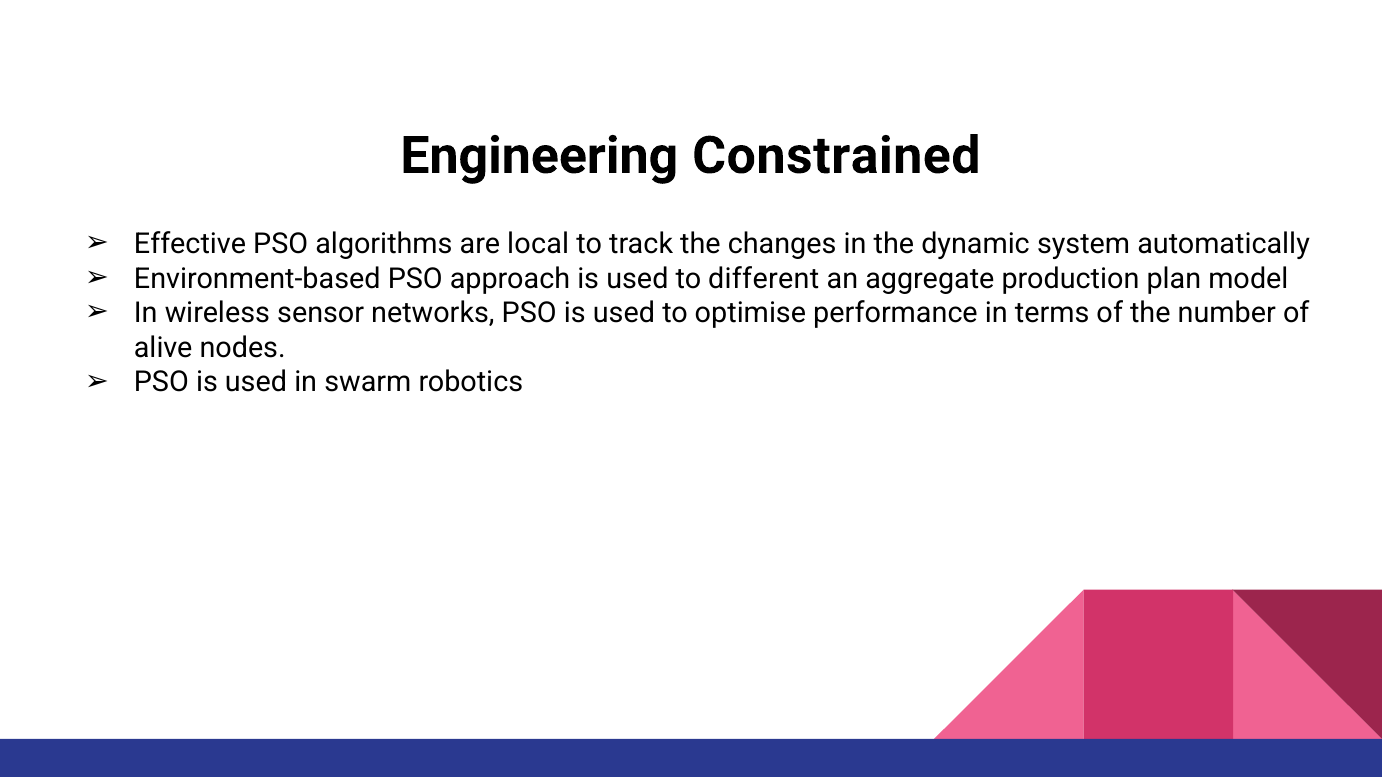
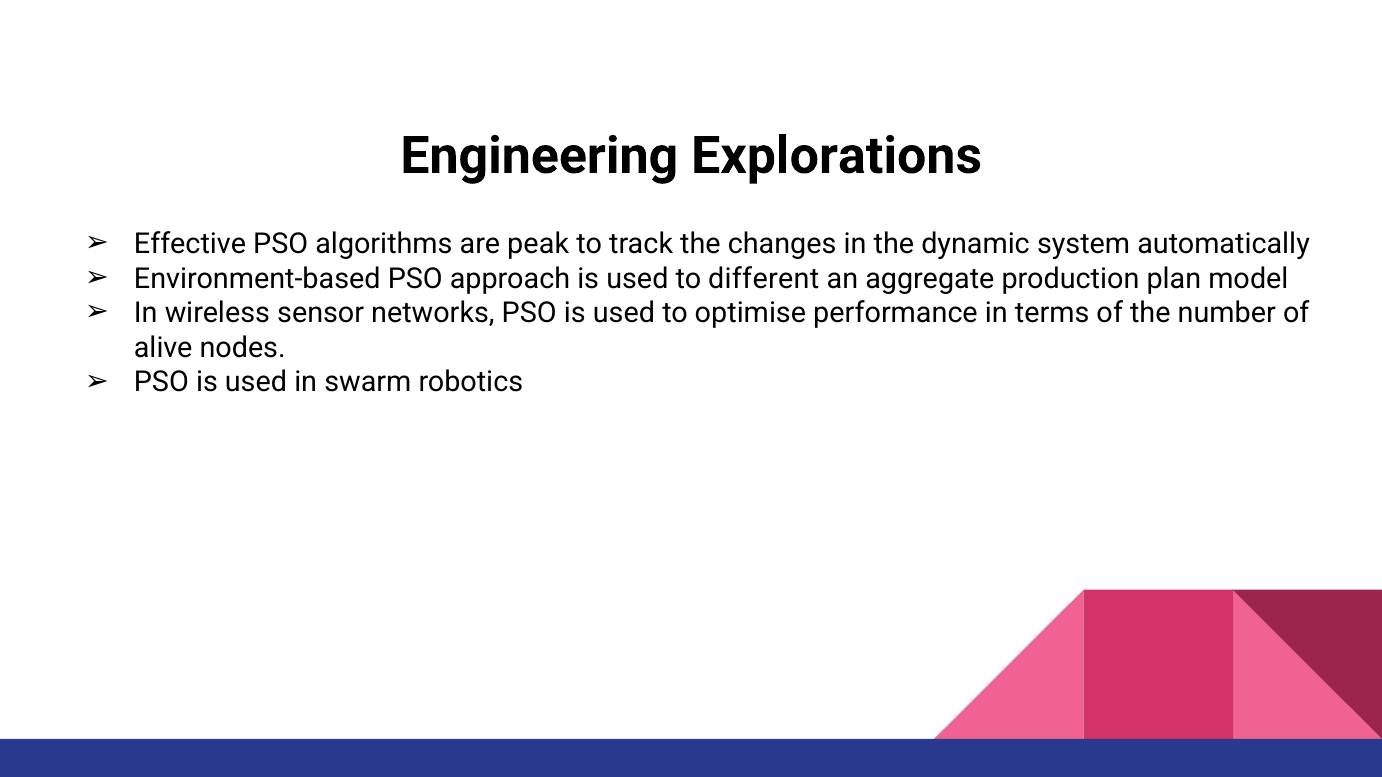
Constrained: Constrained -> Explorations (837, 156)
local: local -> peak (538, 244)
